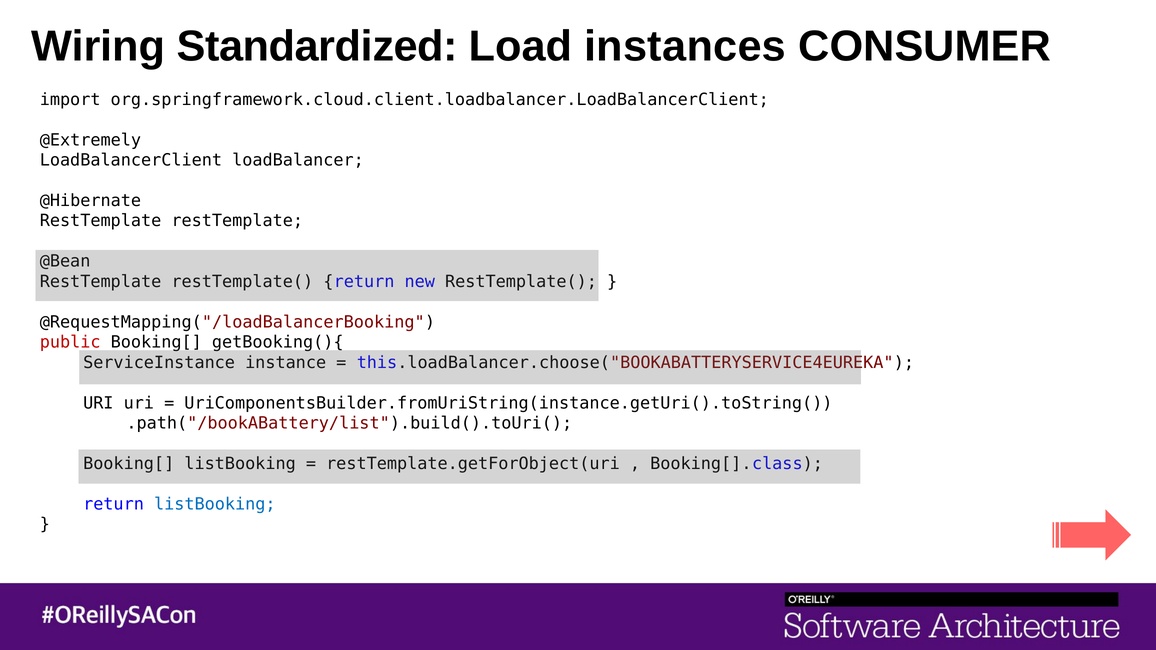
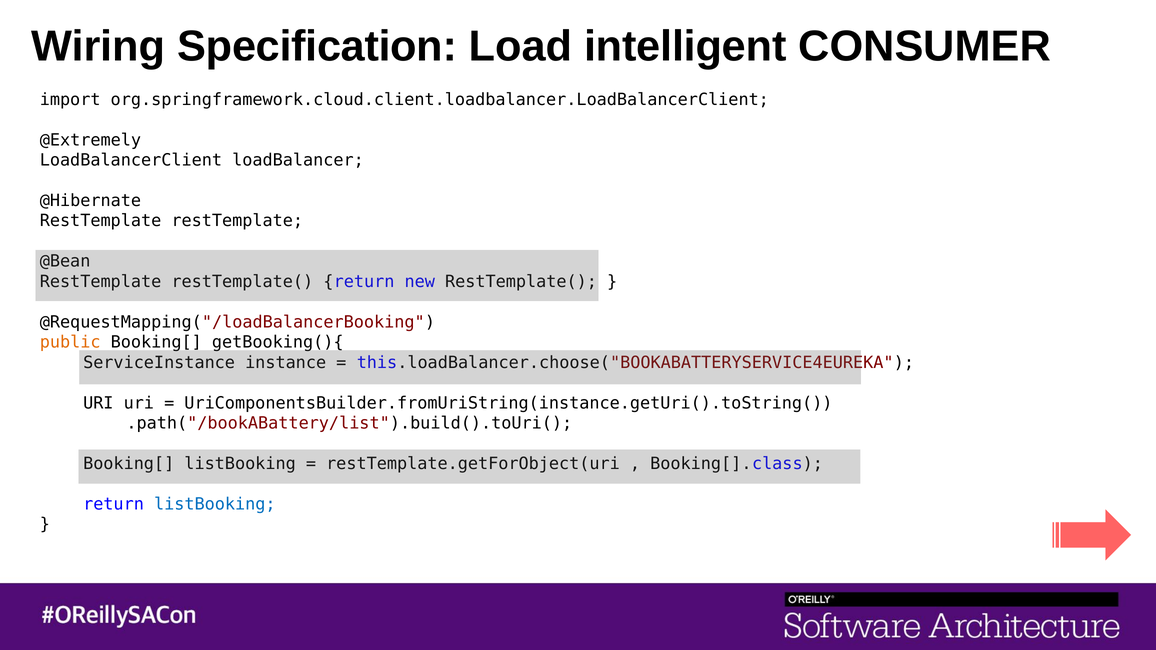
Standardized: Standardized -> Specification (317, 47)
instances: instances -> intelligent (685, 47)
public colour: red -> orange (70, 342)
